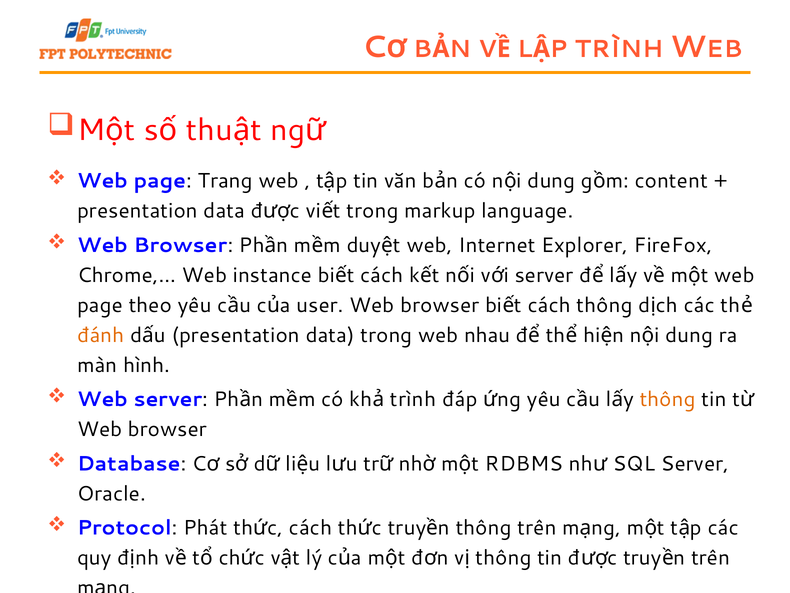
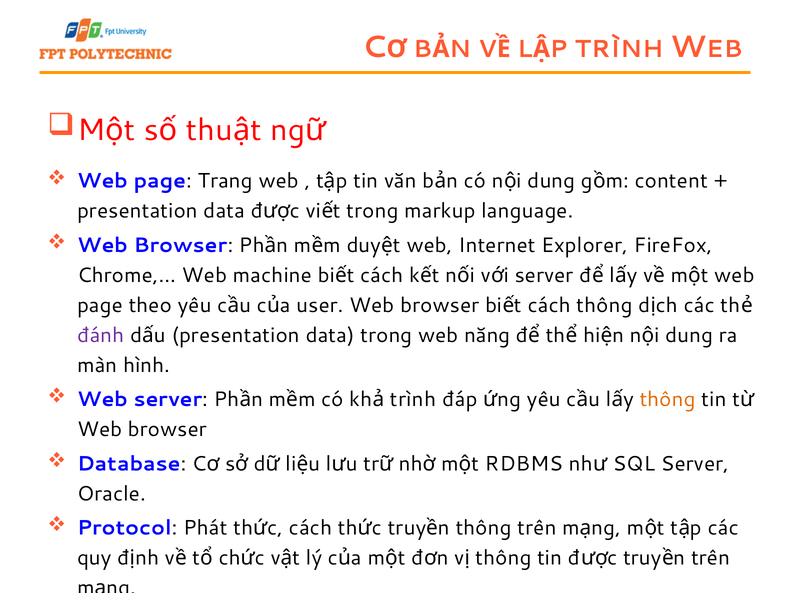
instance: instance -> machine (272, 275)
đánh colour: orange -> purple (101, 335)
nhau: nhau -> năng (487, 335)
